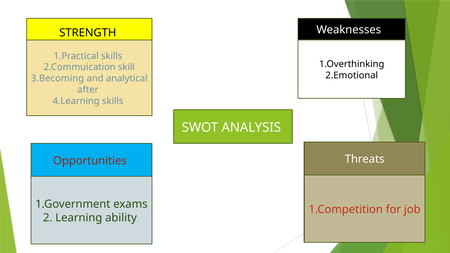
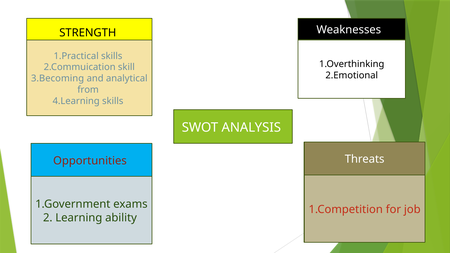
after: after -> from (88, 90)
